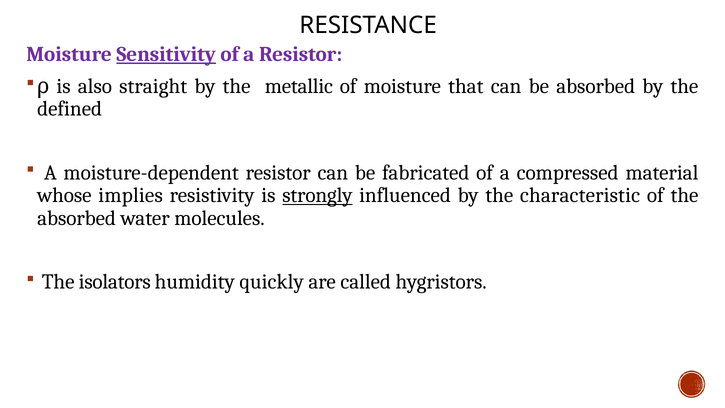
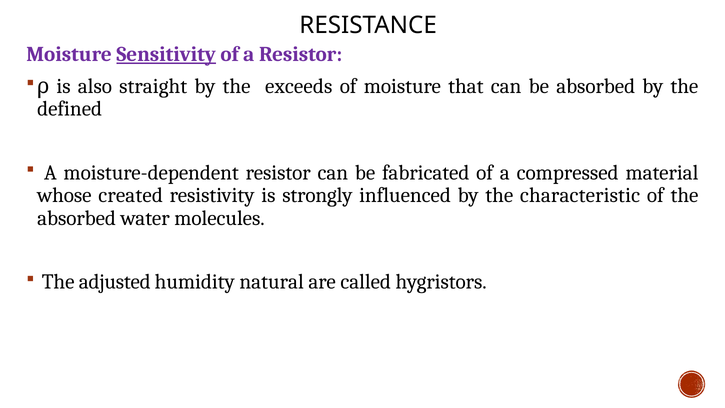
metallic: metallic -> exceeds (299, 86)
implies: implies -> created (131, 195)
strongly underline: present -> none (317, 195)
isolators: isolators -> adjusted (115, 282)
quickly: quickly -> natural (272, 282)
